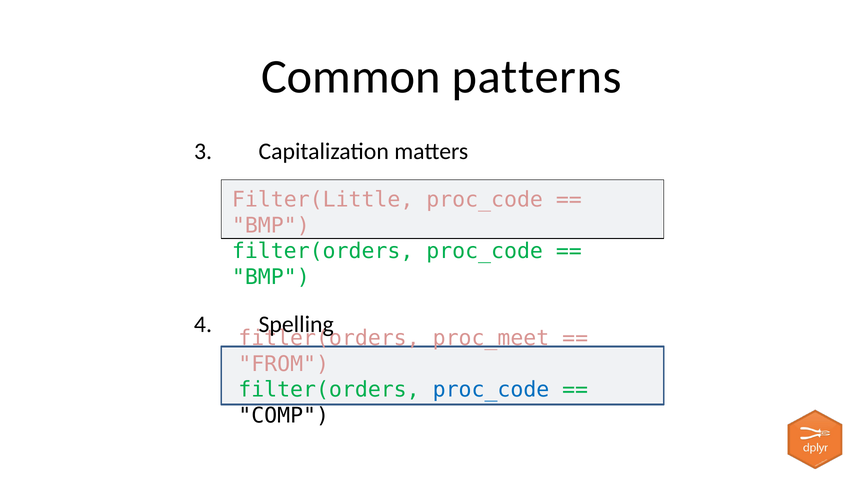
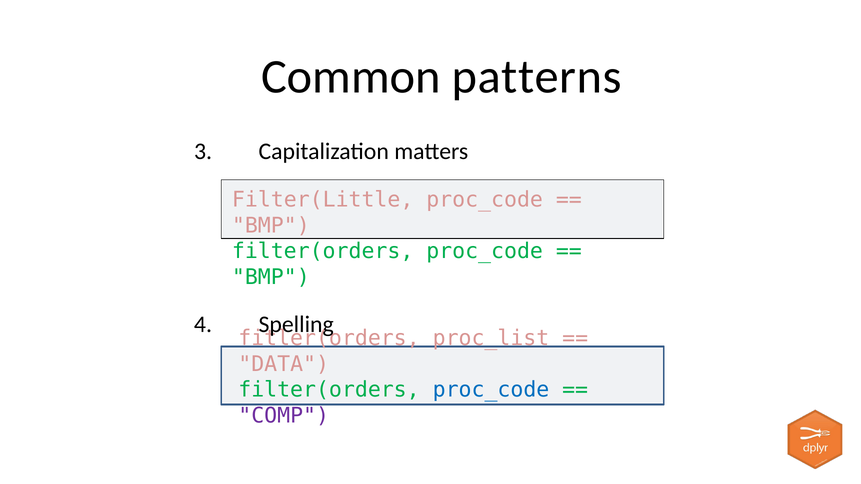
proc_meet: proc_meet -> proc_list (491, 338)
FROM: FROM -> DATA (284, 364)
COMP colour: black -> purple (284, 416)
